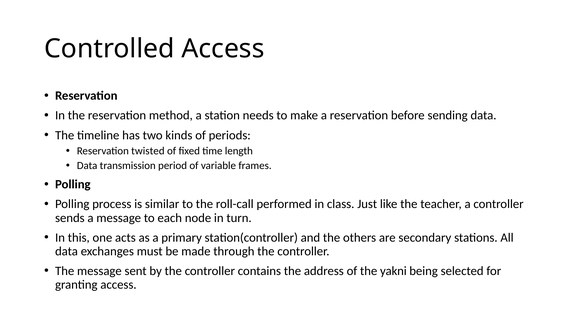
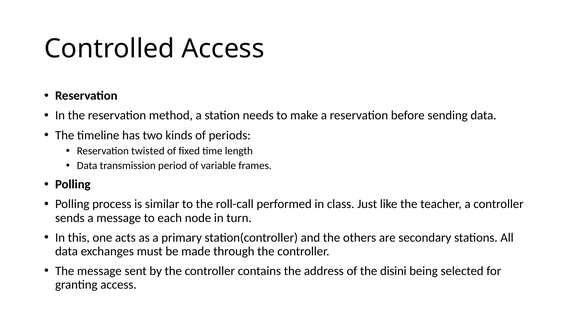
yakni: yakni -> disini (393, 271)
